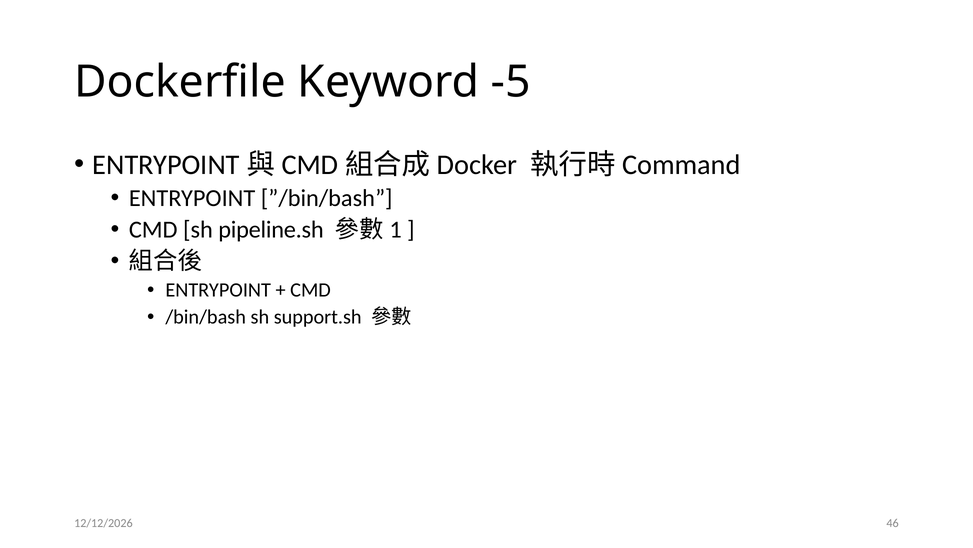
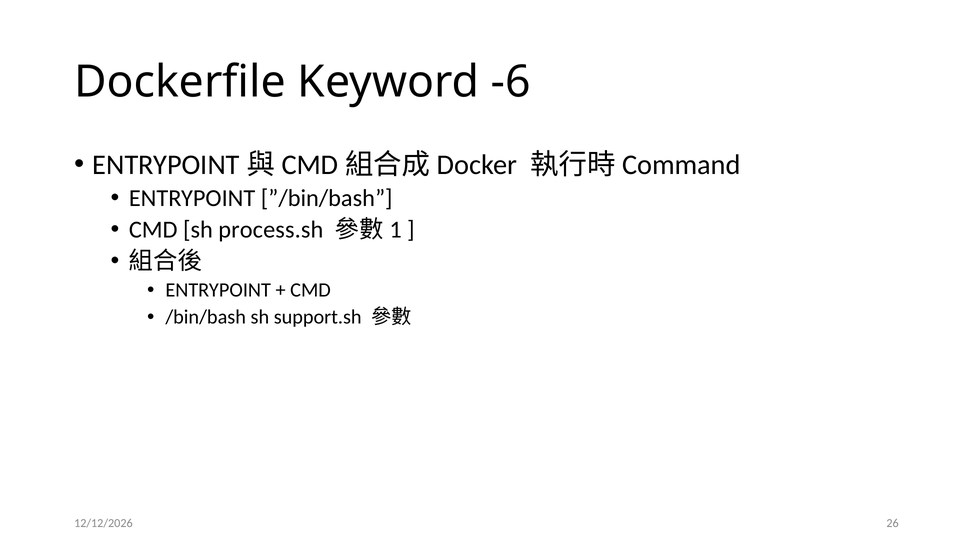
-5: -5 -> -6 (511, 82)
pipeline.sh: pipeline.sh -> process.sh (271, 229)
46: 46 -> 26 (893, 523)
